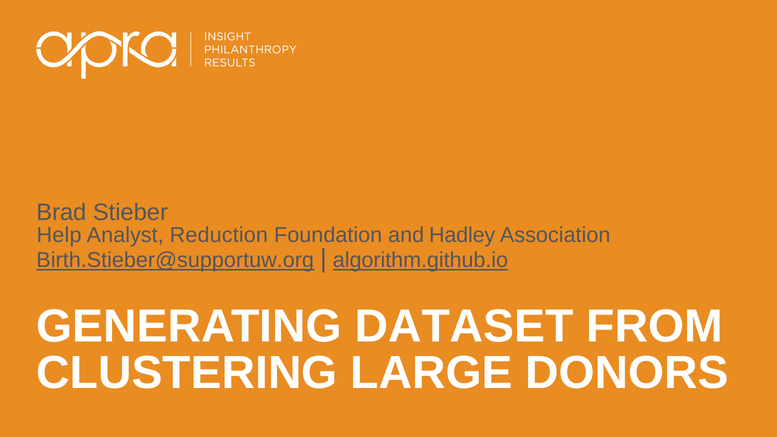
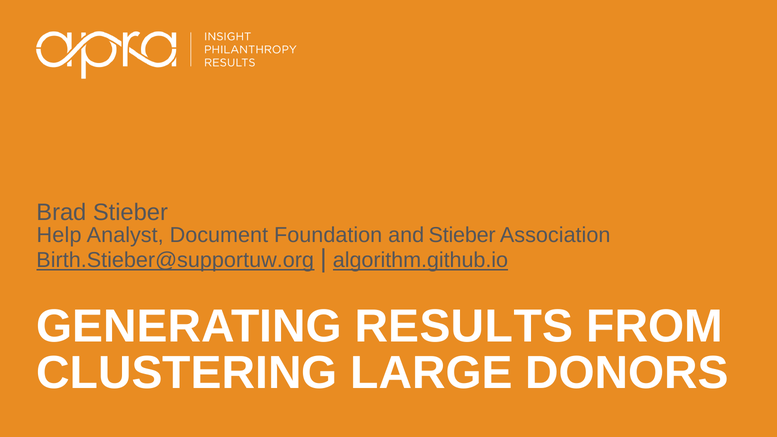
Reduction: Reduction -> Document (219, 235)
and Hadley: Hadley -> Stieber (462, 235)
DATASET: DATASET -> RESULTS (464, 326)
